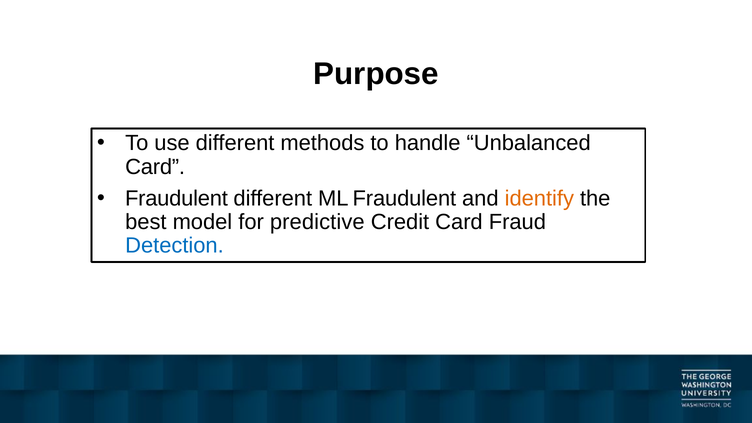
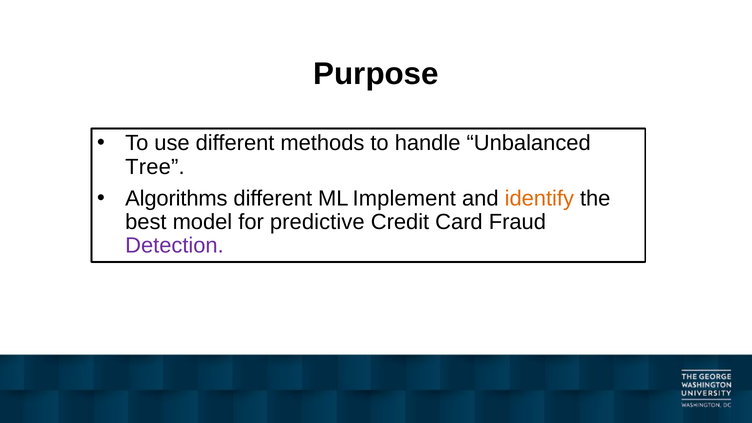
Card: Card -> Tree (155, 167)
Fraudulent: Fraudulent -> Algorithms (176, 198)
ML Fraudulent: Fraudulent -> Implement (404, 198)
Detection colour: blue -> purple (174, 246)
